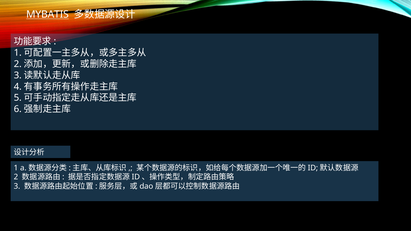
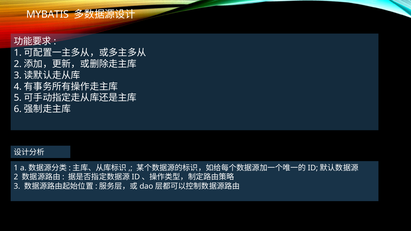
MYBATIS underline: present -> none (47, 14)
